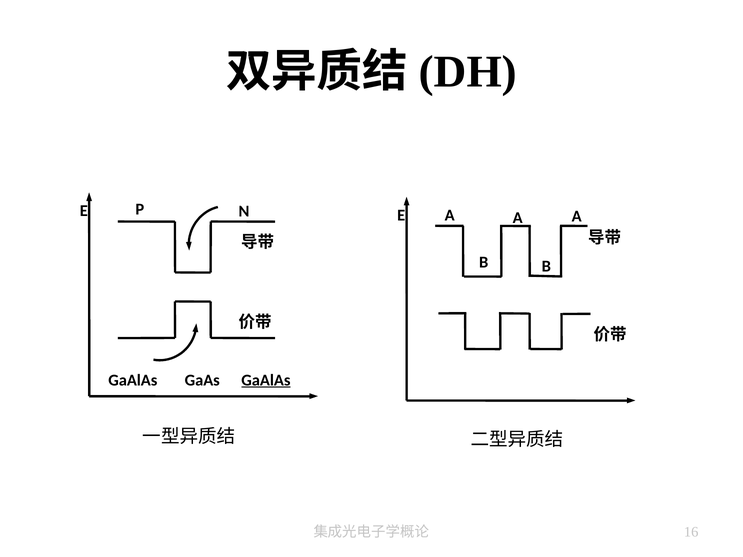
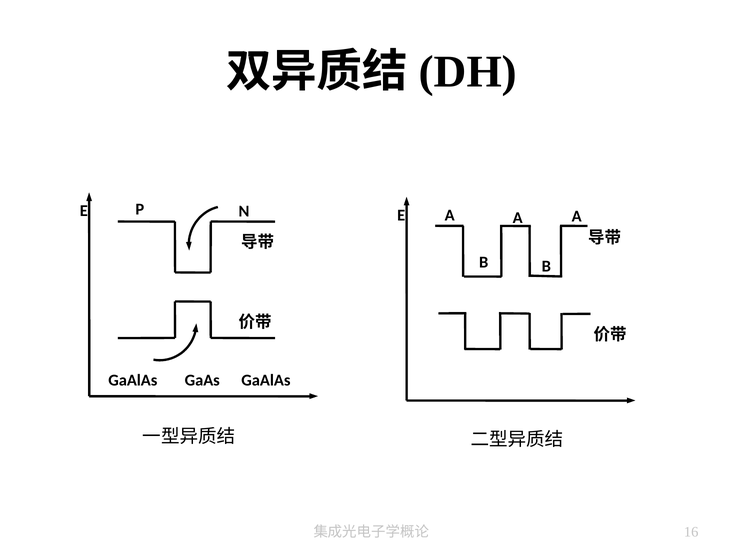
GaAlAs underline: present -> none (266, 380)
